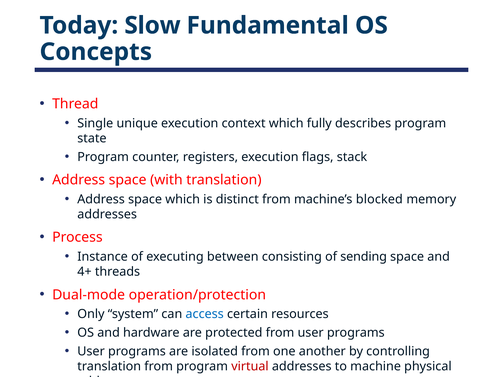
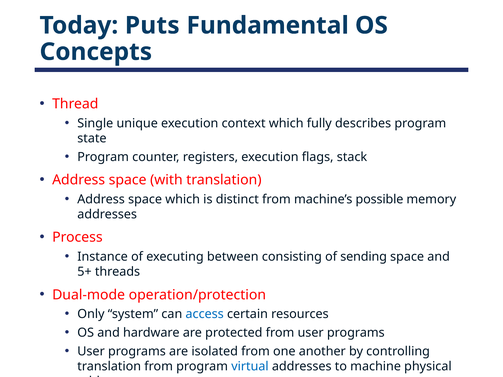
Slow: Slow -> Puts (152, 25)
blocked: blocked -> possible (379, 199)
4+: 4+ -> 5+ (85, 272)
virtual colour: red -> blue (250, 367)
